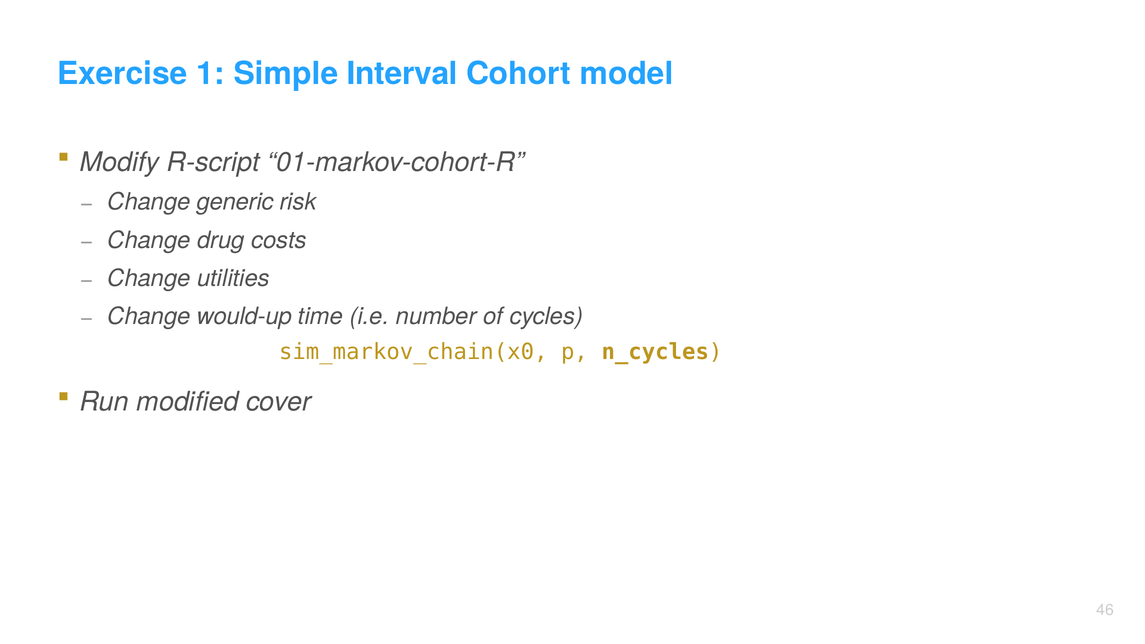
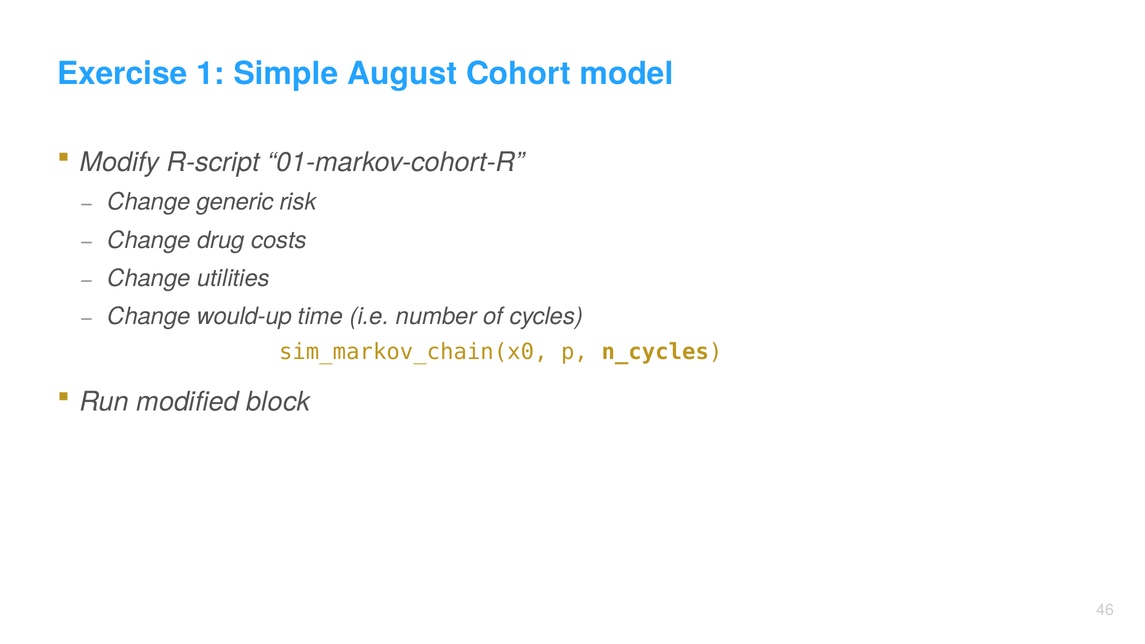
Interval: Interval -> August (402, 74)
cover: cover -> block (278, 402)
